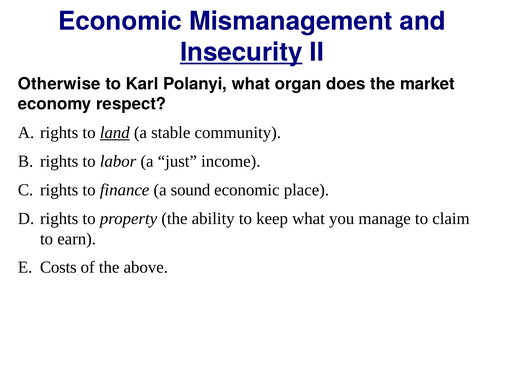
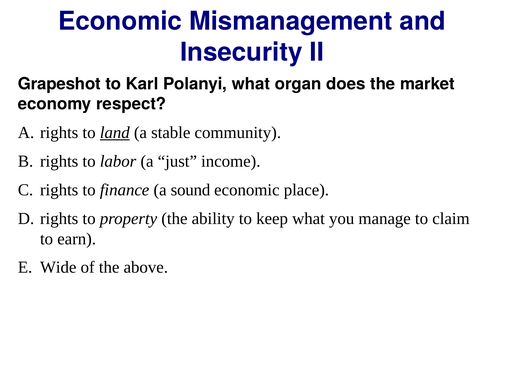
Insecurity underline: present -> none (241, 52)
Otherwise: Otherwise -> Grapeshot (59, 84)
Costs: Costs -> Wide (58, 267)
